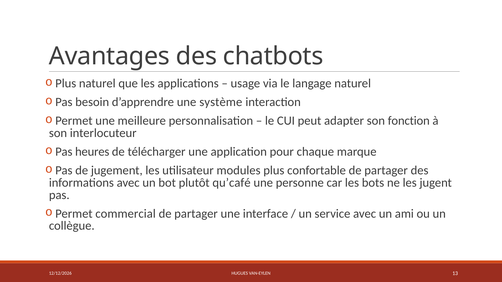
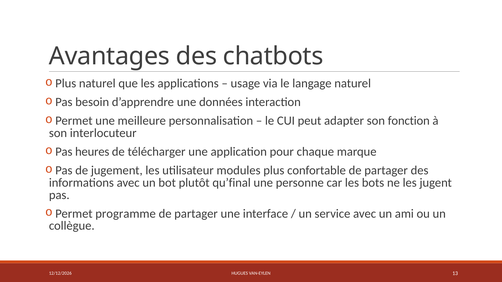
système: système -> données (221, 102)
qu’café: qu’café -> qu’final (232, 183)
commercial: commercial -> programme (126, 214)
